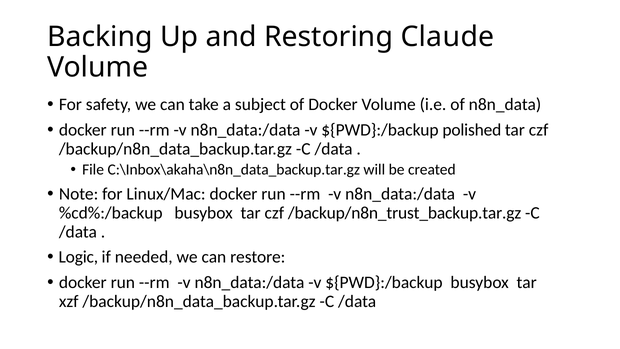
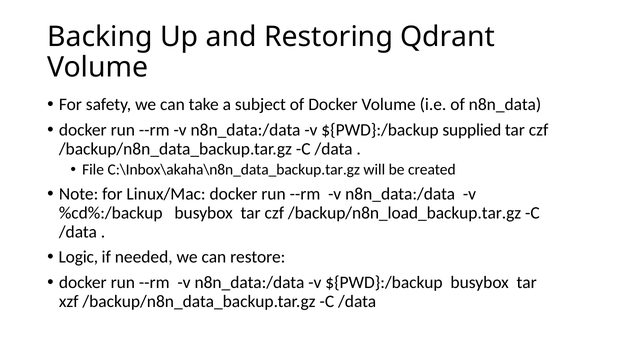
Claude: Claude -> Qdrant (448, 37)
polished: polished -> supplied (472, 130)
/backup/n8n_trust_backup.tar.gz: /backup/n8n_trust_backup.tar.gz -> /backup/n8n_load_backup.tar.gz (405, 213)
